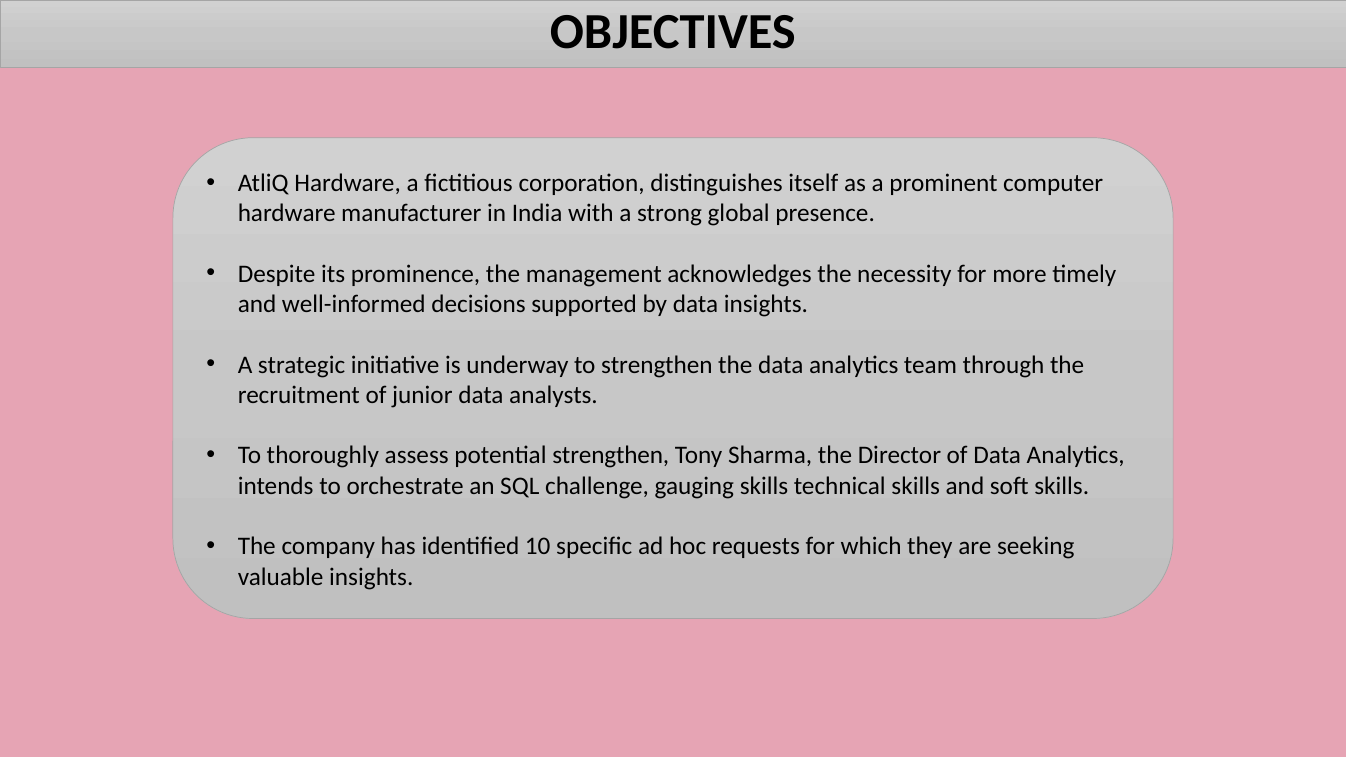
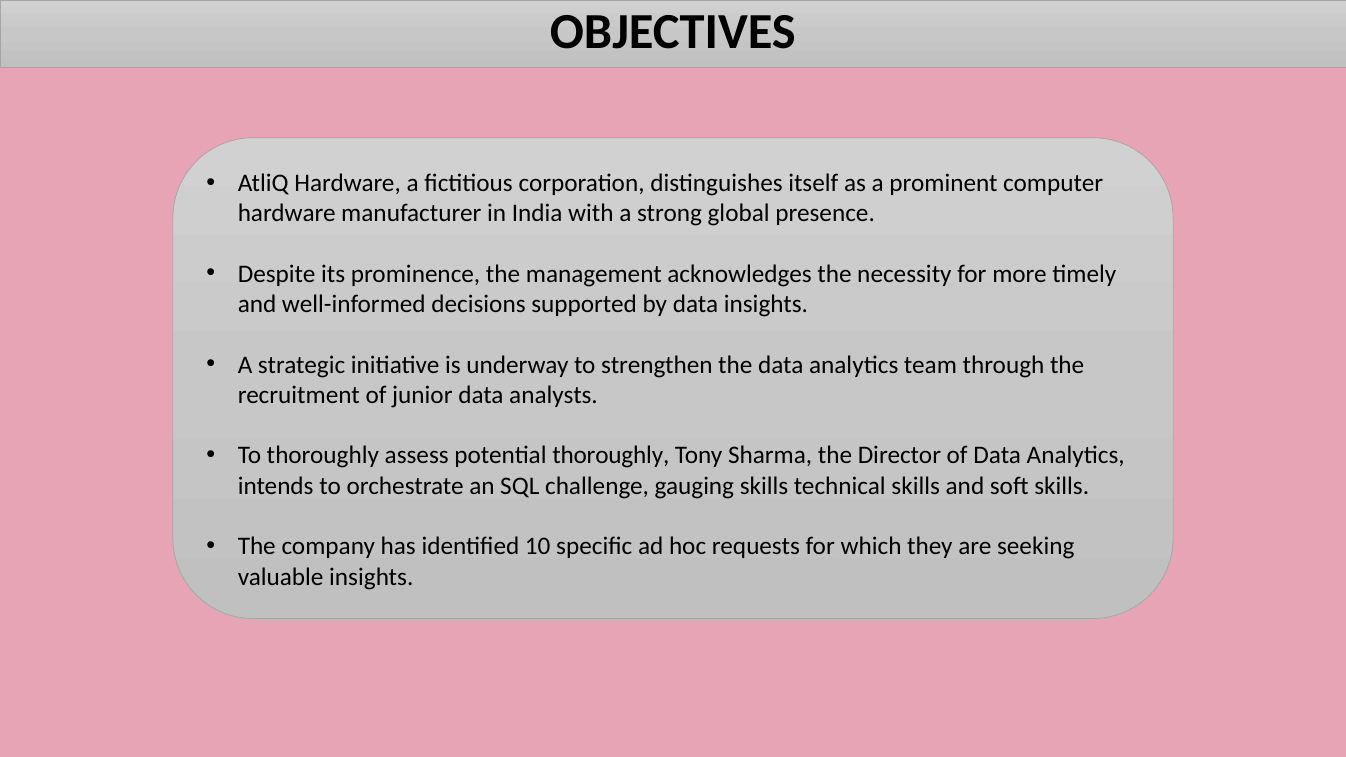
potential strengthen: strengthen -> thoroughly (611, 456)
